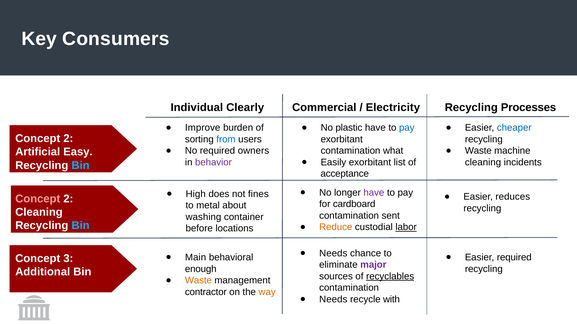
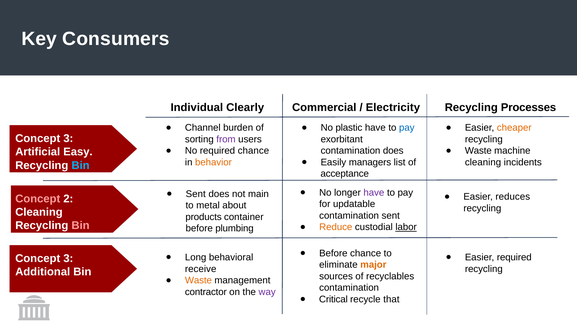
Improve: Improve -> Channel (203, 128)
cheaper colour: blue -> orange (514, 128)
2: 2 -> 3 (68, 139)
from colour: blue -> purple (226, 139)
required owners: owners -> chance (253, 151)
contamination what: what -> does (393, 151)
Easily exorbitant: exorbitant -> managers (370, 163)
behavior colour: purple -> orange (213, 163)
High: High -> Sent (196, 194)
fines: fines -> main (258, 194)
cardboard: cardboard -> updatable (354, 204)
washing: washing -> products (204, 217)
Bin colour: light blue -> pink (81, 226)
locations: locations -> plumbing (235, 229)
Needs: Needs -> Before (333, 254)
Main: Main -> Long (196, 258)
major colour: purple -> orange (373, 265)
enough: enough -> receive (201, 269)
recyclables underline: present -> none (390, 277)
way colour: orange -> purple (267, 292)
Needs: Needs -> Critical (333, 300)
with: with -> that (391, 300)
